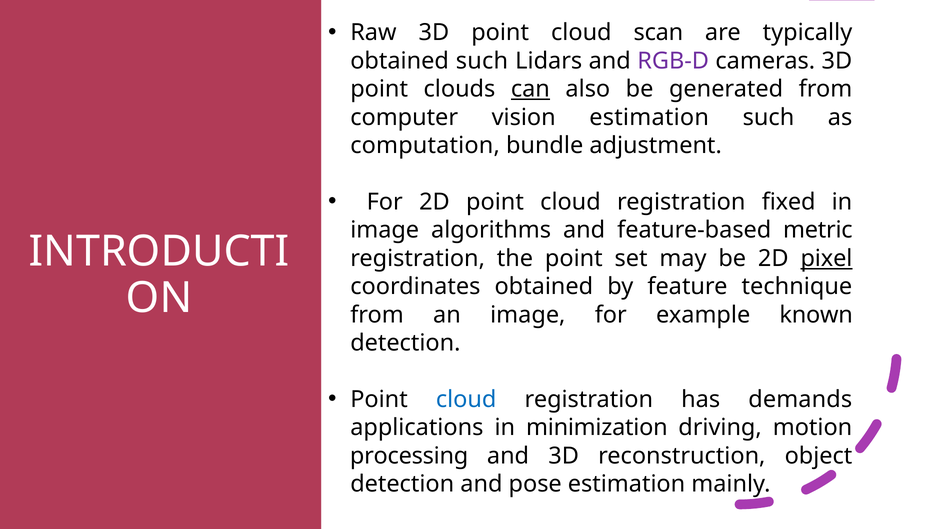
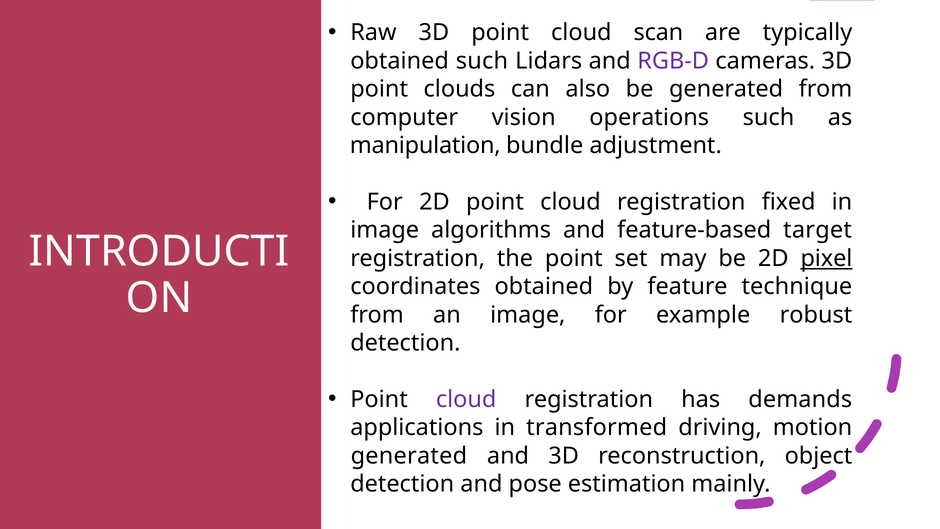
can underline: present -> none (530, 89)
vision estimation: estimation -> operations (649, 117)
computation: computation -> manipulation (425, 146)
metric: metric -> target (818, 230)
known: known -> robust (816, 315)
cloud colour: blue -> purple (466, 399)
minimization: minimization -> transformed (597, 428)
processing: processing -> generated (409, 456)
